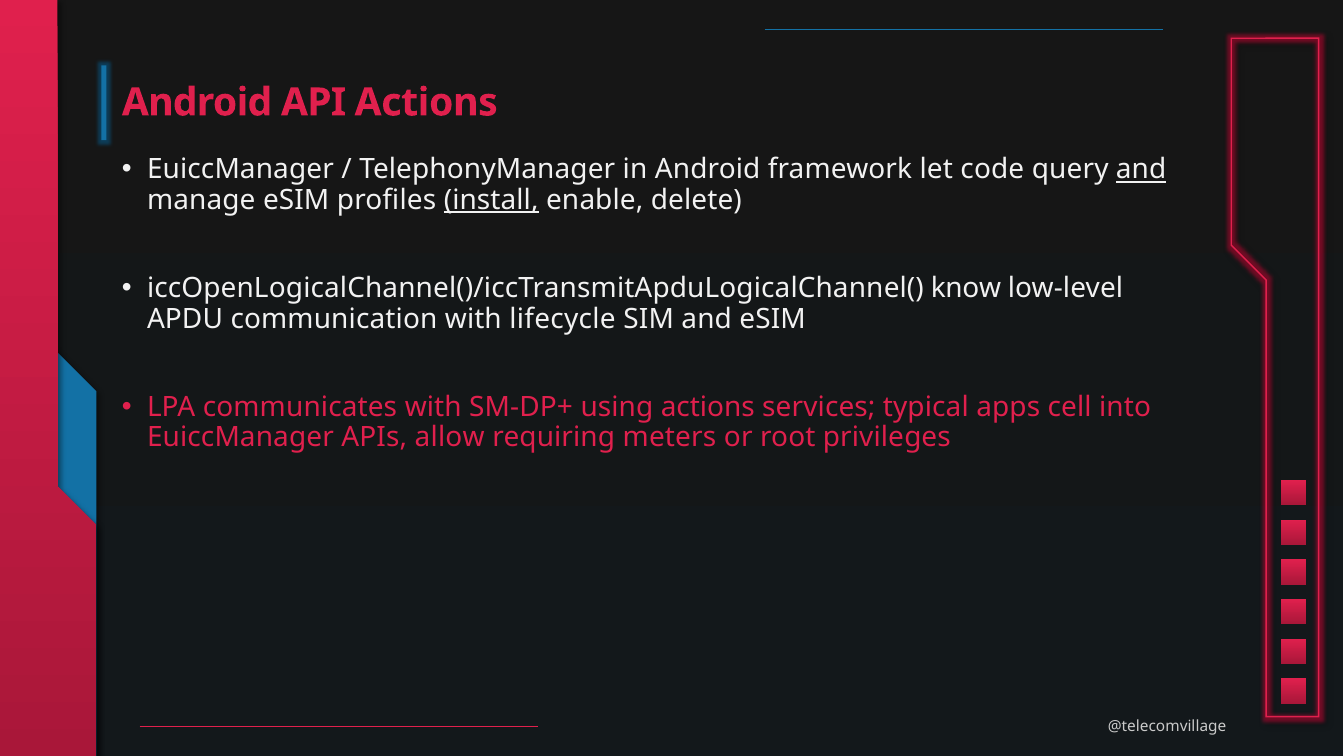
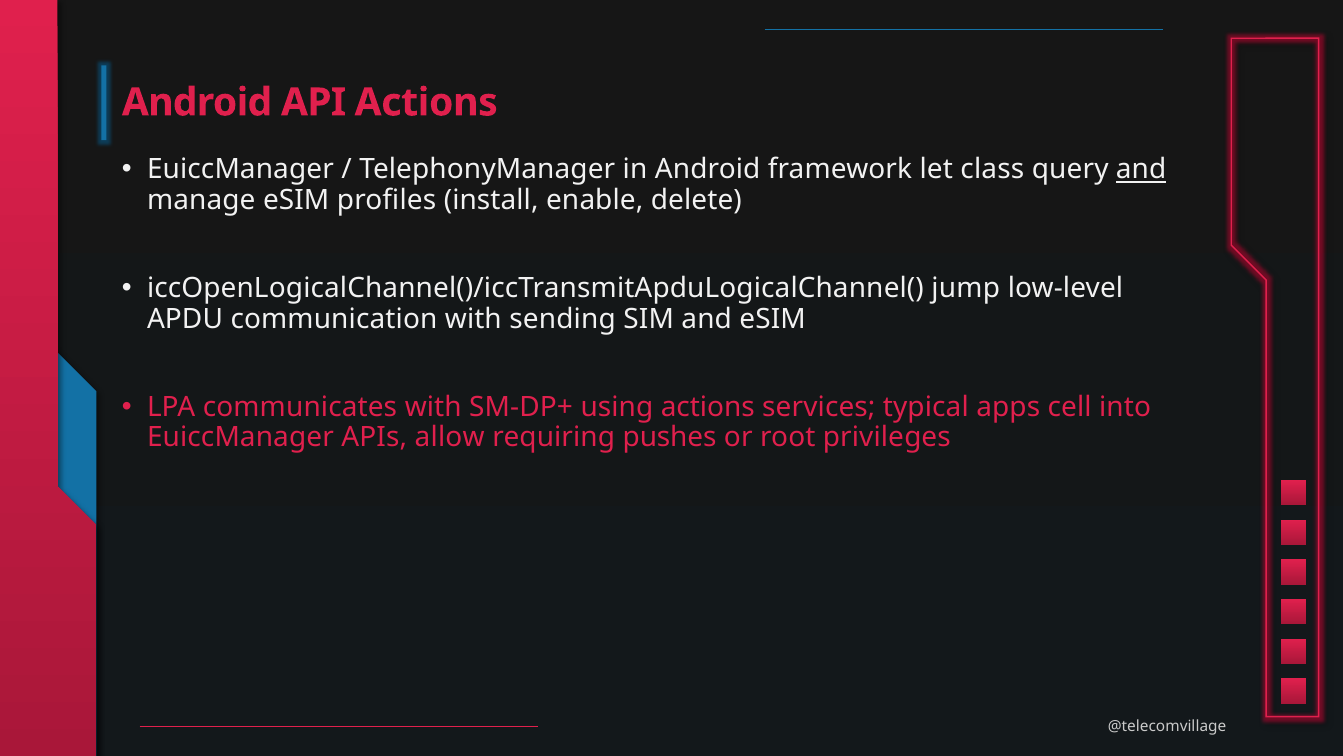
code: code -> class (992, 170)
install underline: present -> none (491, 200)
know: know -> jump (966, 288)
lifecycle: lifecycle -> sending (563, 319)
meters: meters -> pushes (670, 437)
